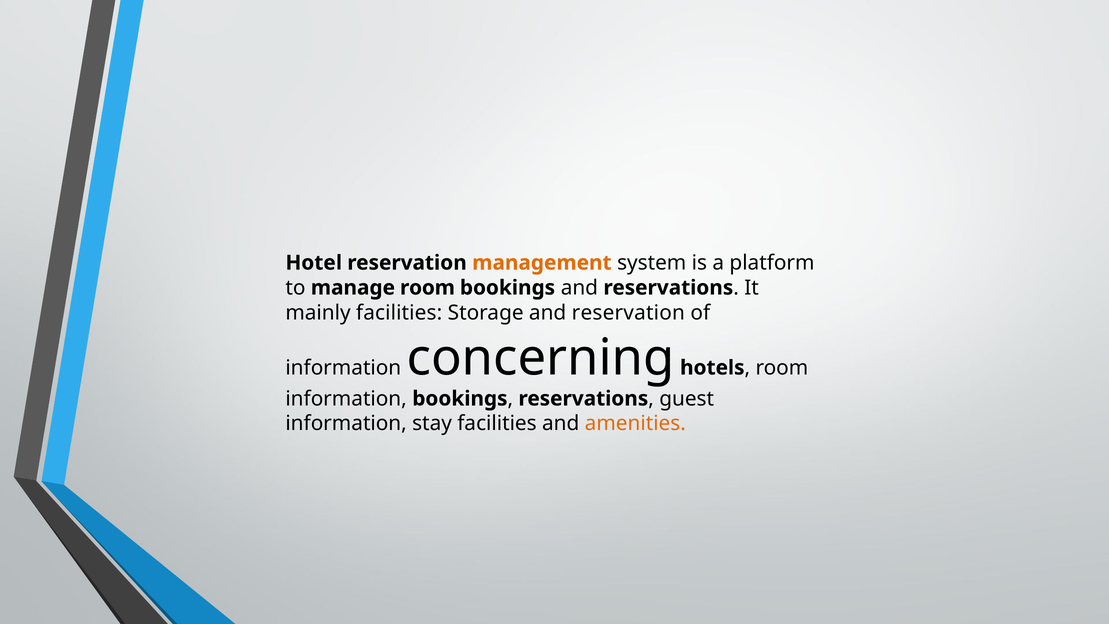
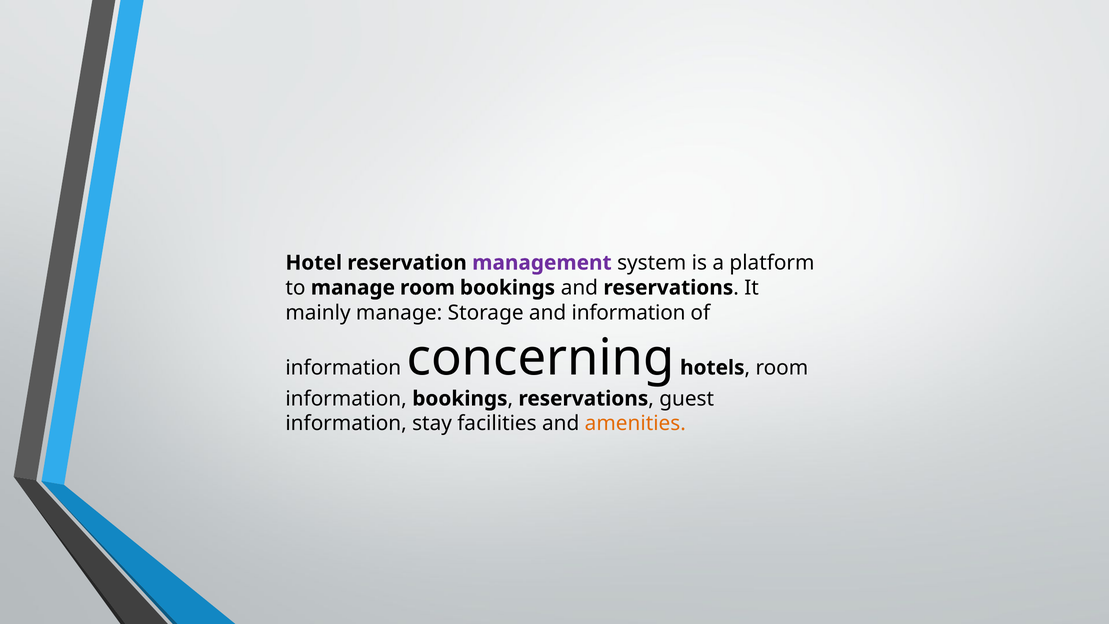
management colour: orange -> purple (542, 263)
mainly facilities: facilities -> manage (399, 313)
and reservation: reservation -> information (629, 313)
